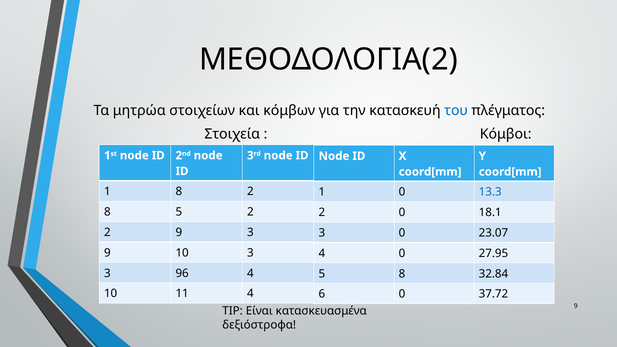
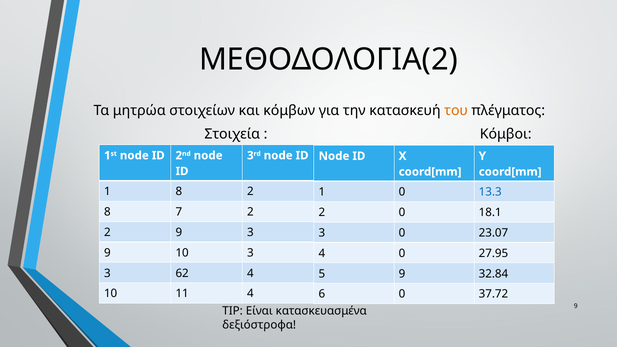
του colour: blue -> orange (456, 111)
8 5: 5 -> 7 (179, 212)
96: 96 -> 62 (182, 273)
5 8: 8 -> 9 (402, 274)
